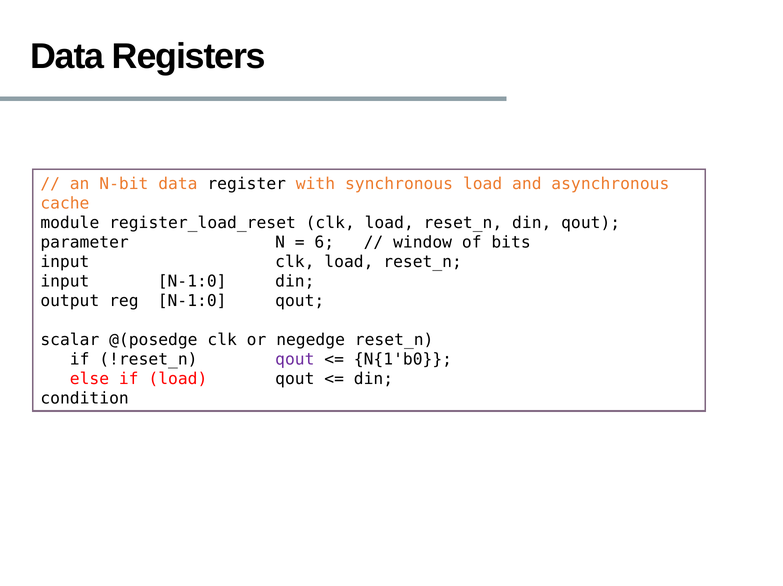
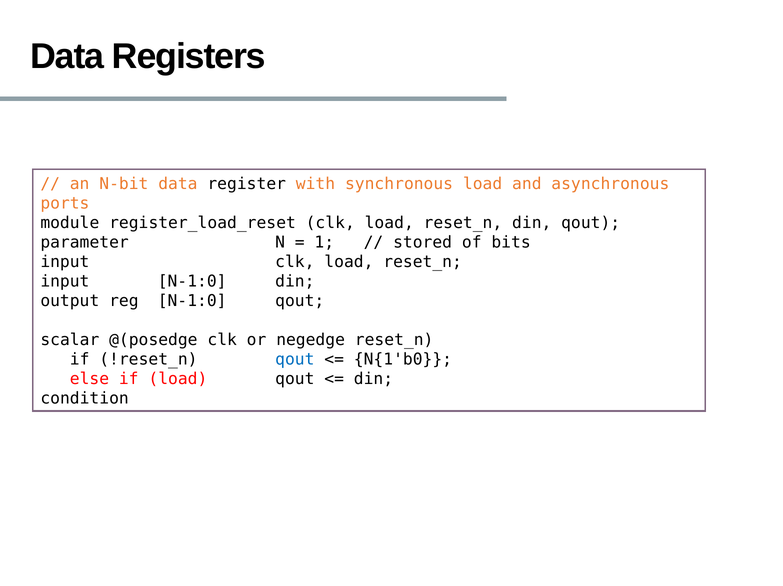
cache: cache -> ports (65, 204)
6: 6 -> 1 (324, 243)
window: window -> stored (423, 243)
qout colour: purple -> blue (295, 360)
